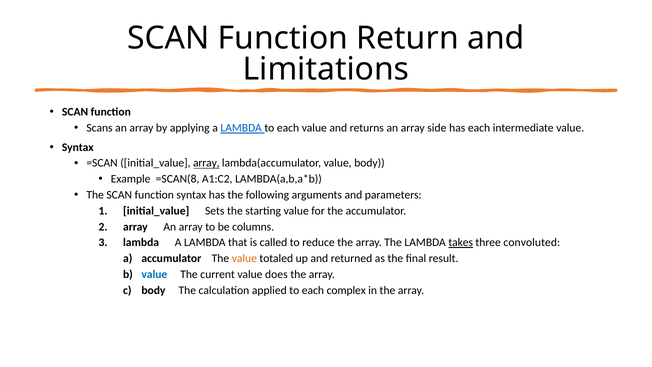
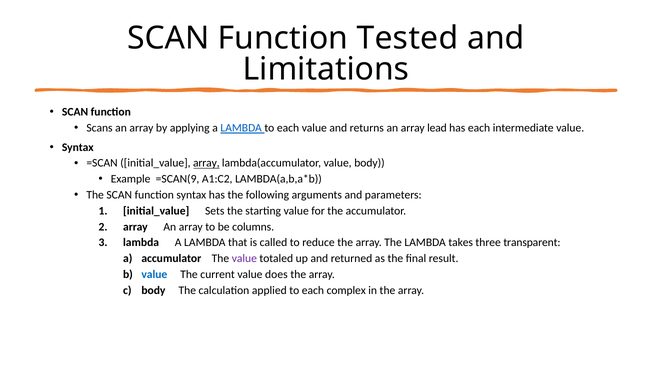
Return: Return -> Tested (407, 38)
side: side -> lead (437, 128)
=SCAN(8: =SCAN(8 -> =SCAN(9 (178, 179)
takes underline: present -> none (461, 242)
convoluted: convoluted -> transparent (532, 242)
value colour: orange -> purple (244, 258)
